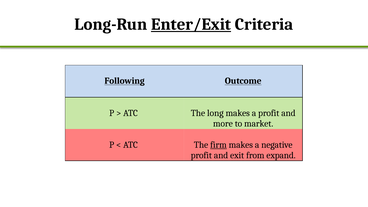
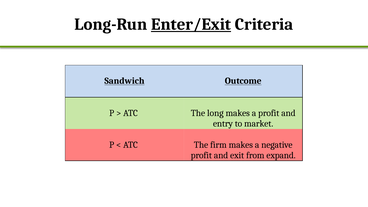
Following: Following -> Sandwich (124, 81)
more: more -> entry (223, 124)
firm underline: present -> none (218, 145)
